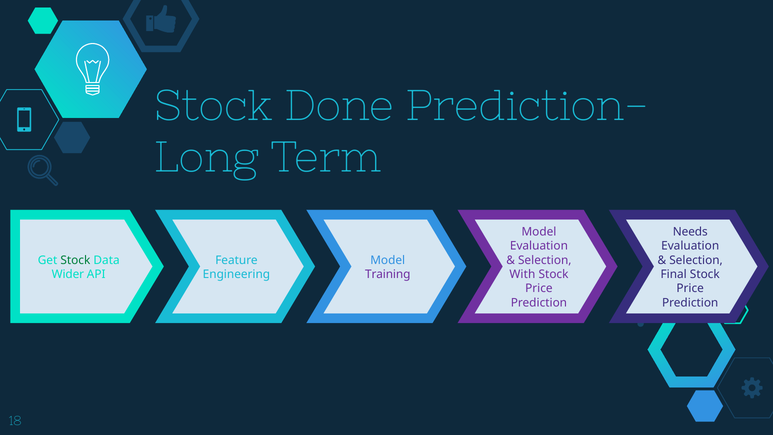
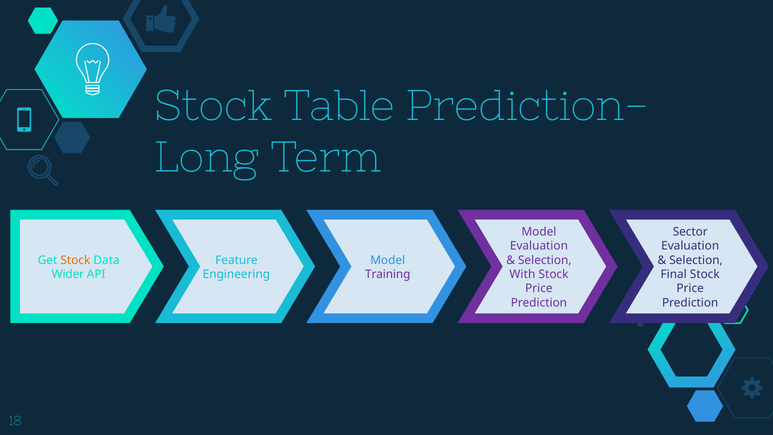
Done: Done -> Table (339, 106)
Needs: Needs -> Sector (690, 232)
Stock colour: green -> orange (75, 260)
